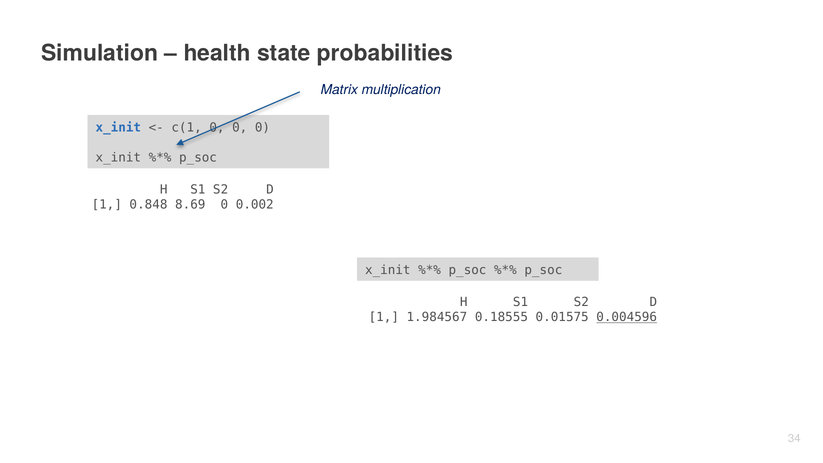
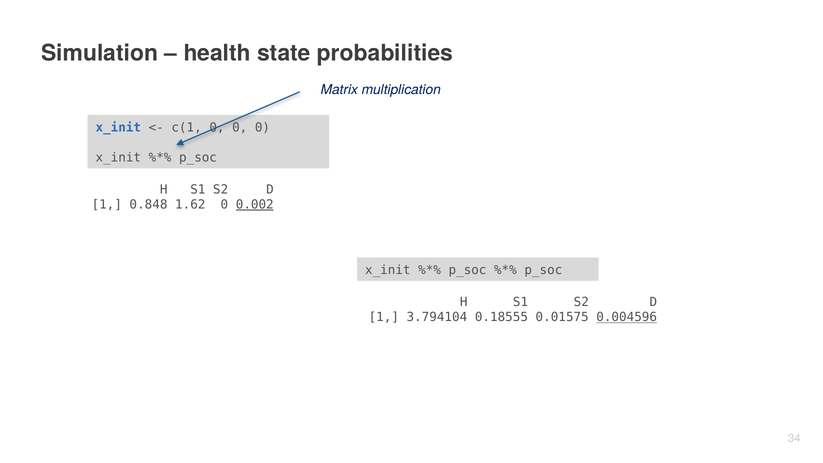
8.69: 8.69 -> 1.62 (190, 204)
0.002 underline: none -> present (255, 204)
1.984567: 1.984567 -> 3.794104 (437, 317)
